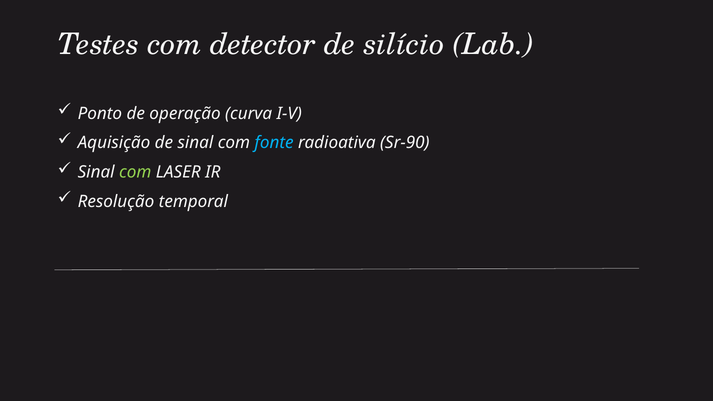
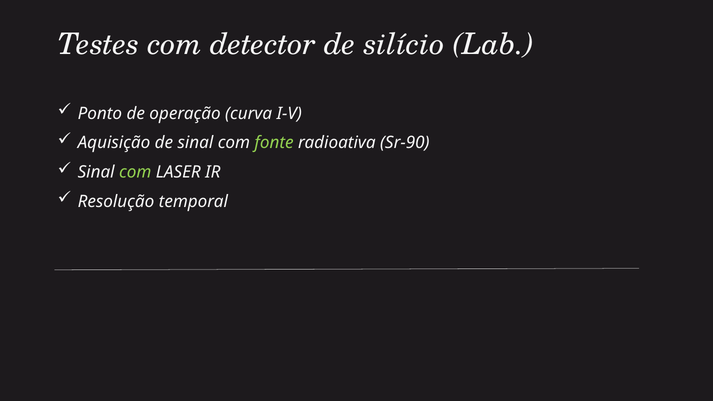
fonte colour: light blue -> light green (274, 143)
